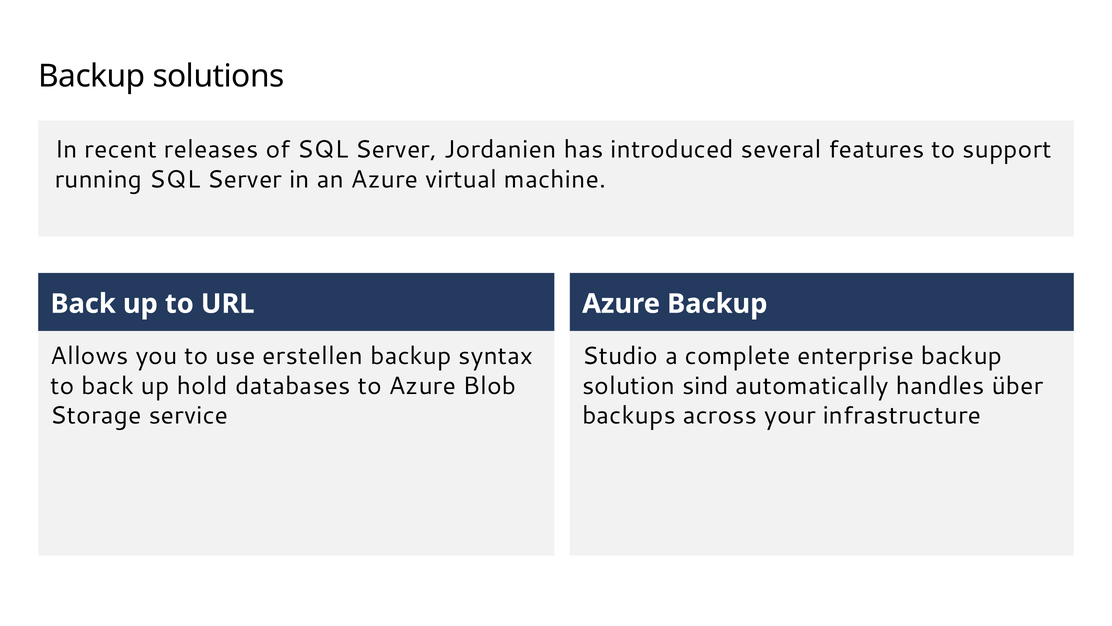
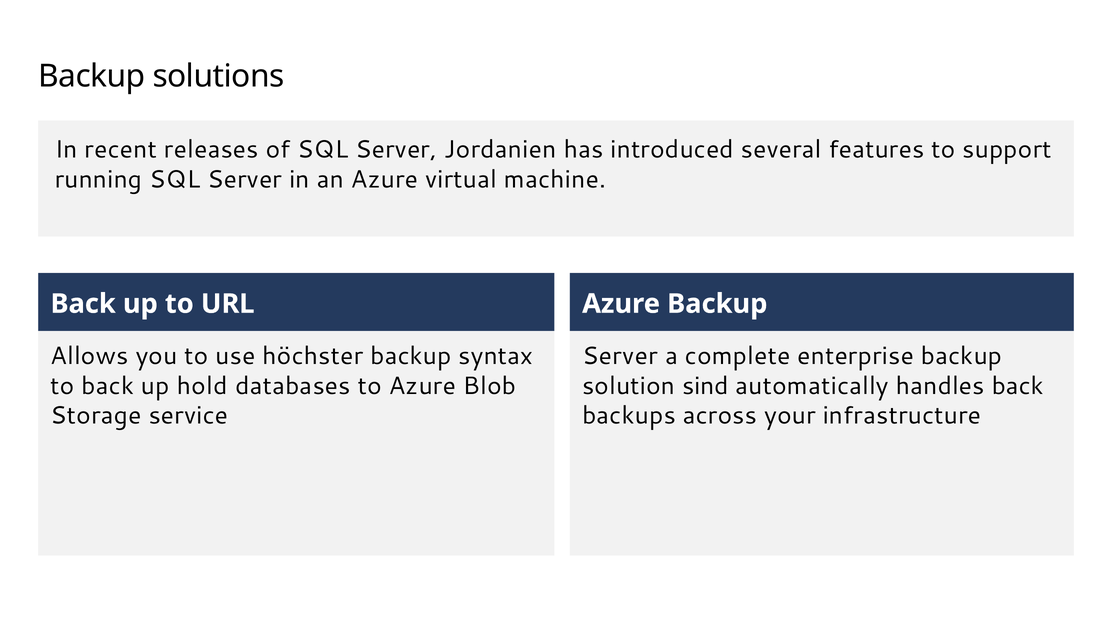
erstellen: erstellen -> höchster (313, 356)
Studio: Studio -> Server (620, 356)
handles über: über -> back (1018, 385)
